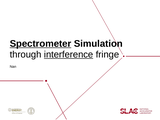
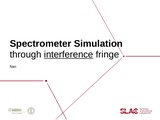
Spectrometer underline: present -> none (41, 44)
